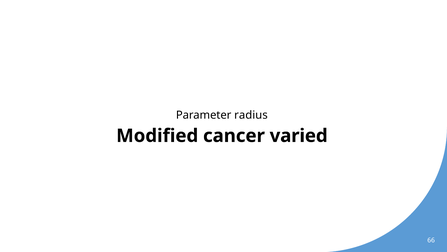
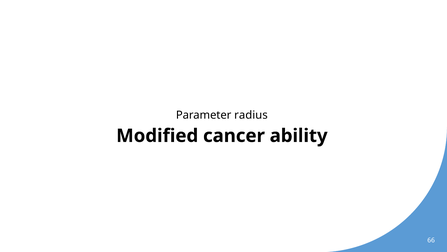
varied: varied -> ability (299, 136)
